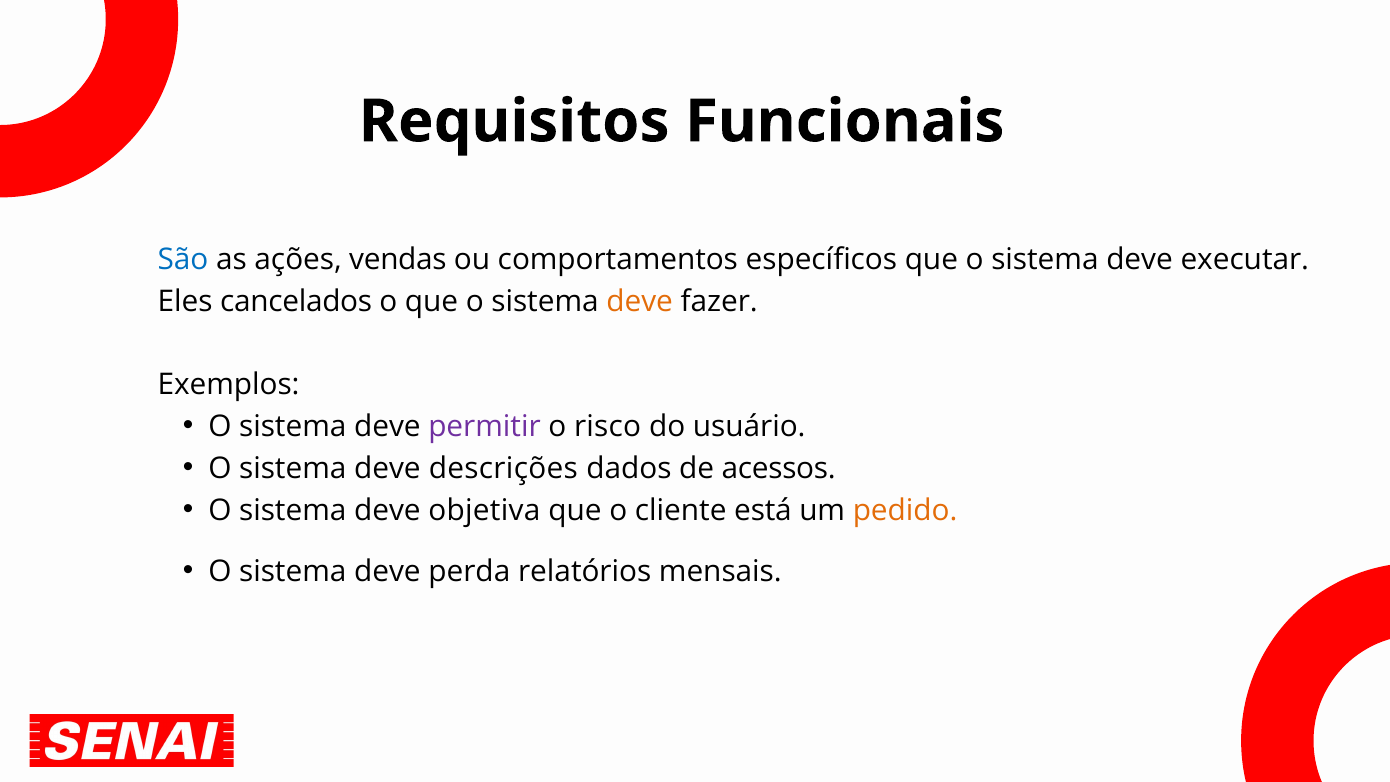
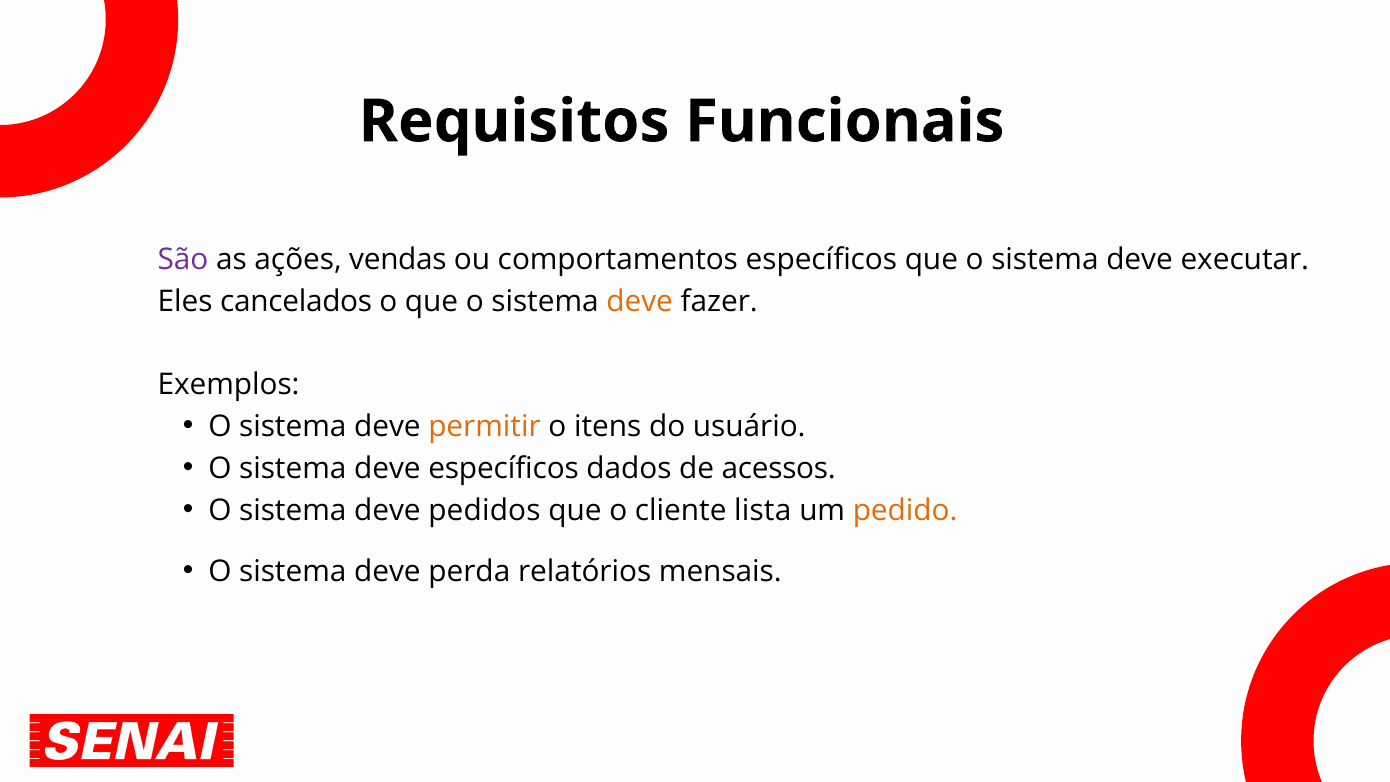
São colour: blue -> purple (183, 260)
permitir colour: purple -> orange (484, 427)
risco: risco -> itens (608, 427)
deve descrições: descrições -> específicos (504, 468)
objetiva: objetiva -> pedidos (484, 510)
está: está -> lista (763, 510)
